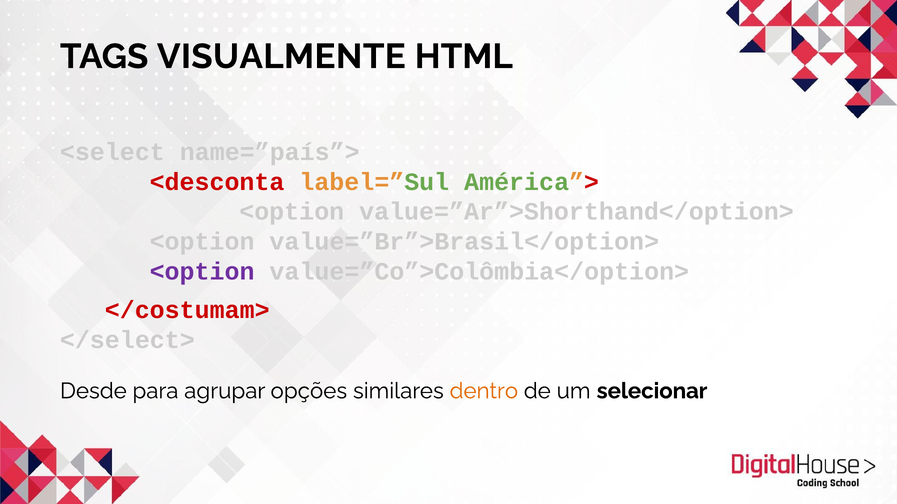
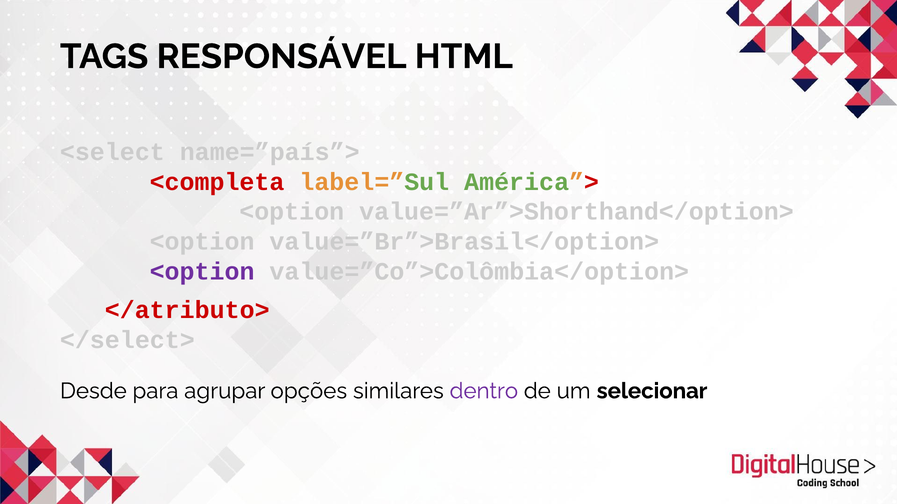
VISUALMENTE: VISUALMENTE -> RESPONSÁVEL (282, 57)
<desconta: <desconta -> <completa (217, 182)
</costumam>: </costumam> -> </atributo> (187, 311)
dentro colour: orange -> purple (484, 391)
